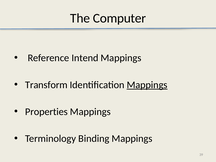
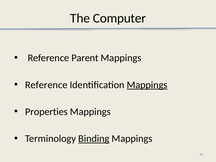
Intend: Intend -> Parent (85, 58)
Transform: Transform -> Reference (46, 85)
Binding underline: none -> present (94, 139)
